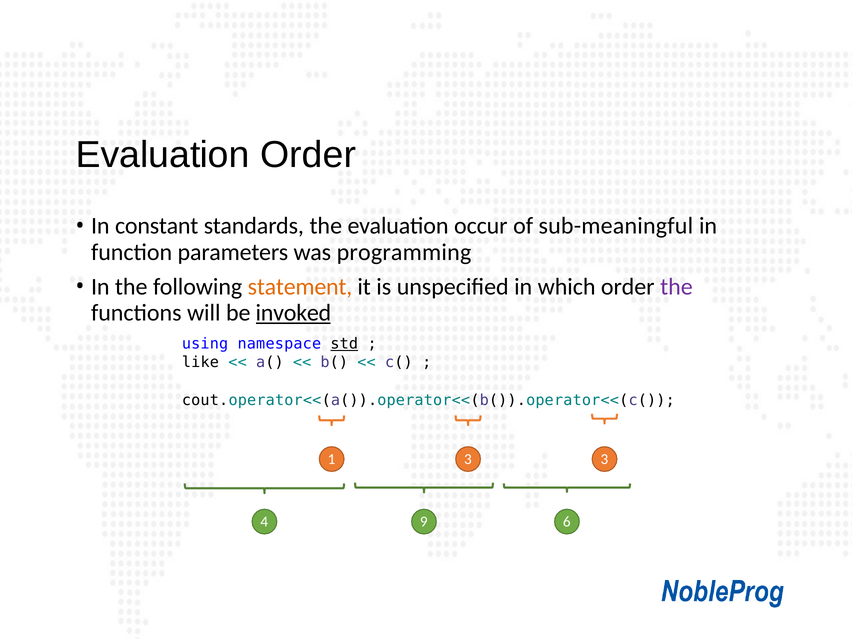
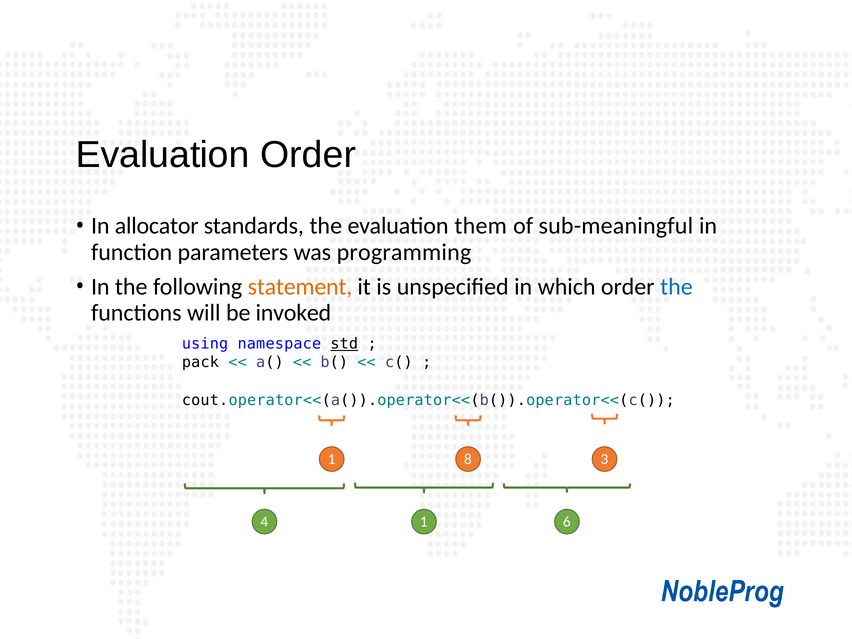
constant: constant -> allocator (157, 226)
occur: occur -> them (481, 226)
the colour: purple -> blue (676, 287)
invoked underline: present -> none (293, 313)
like: like -> pack (200, 362)
1 3: 3 -> 8 (468, 459)
4 9: 9 -> 1 (424, 522)
